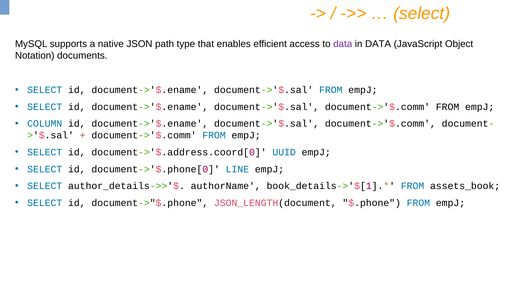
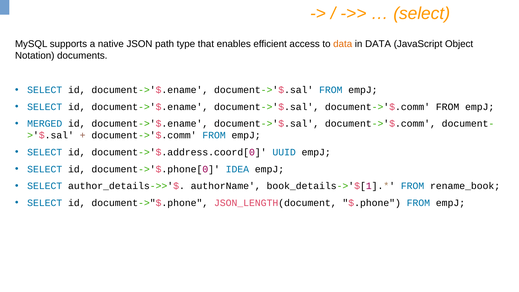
data colour: purple -> orange (343, 44)
COLUMN: COLUMN -> MERGED (45, 124)
LINE: LINE -> IDEA (237, 169)
assets_book: assets_book -> rename_book (465, 186)
